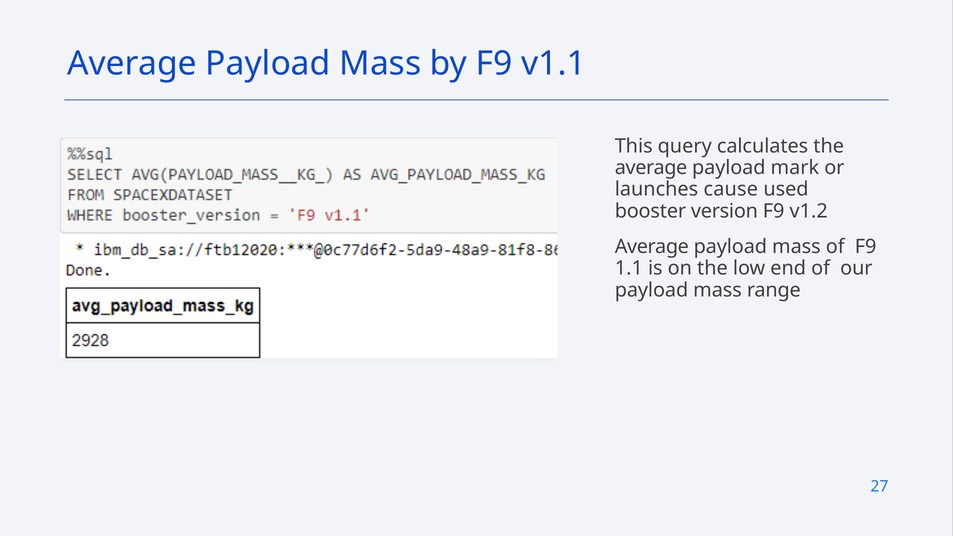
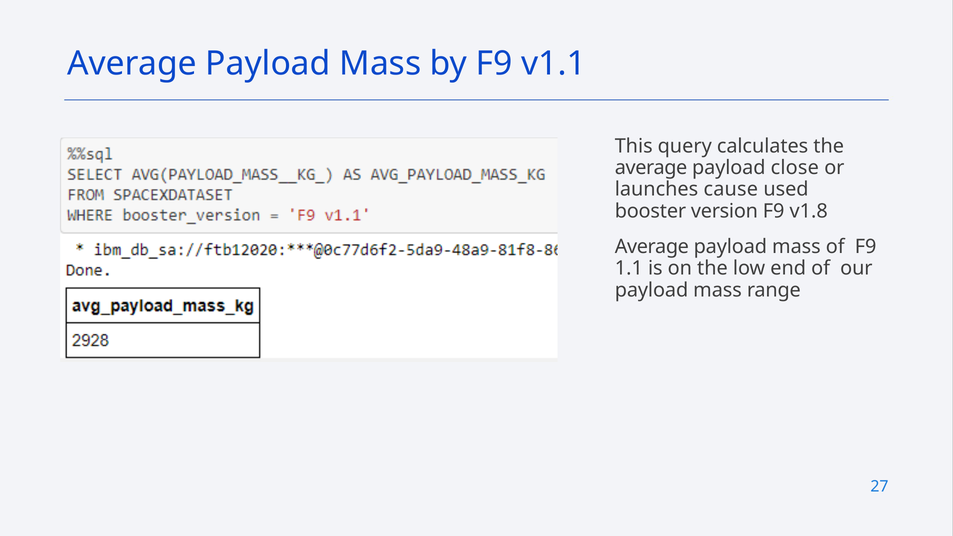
mark: mark -> close (795, 168)
v1.2: v1.2 -> v1.8 (809, 211)
